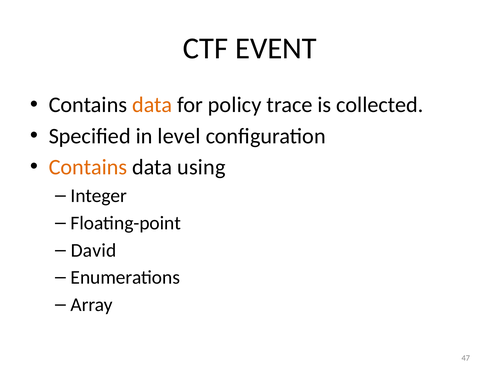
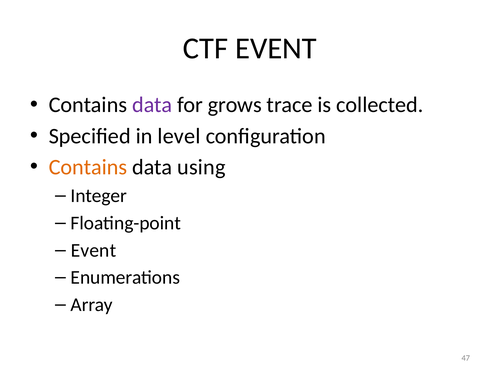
data colour: orange -> purple (152, 105)
policy: policy -> grows (235, 105)
David: David -> Event (94, 250)
